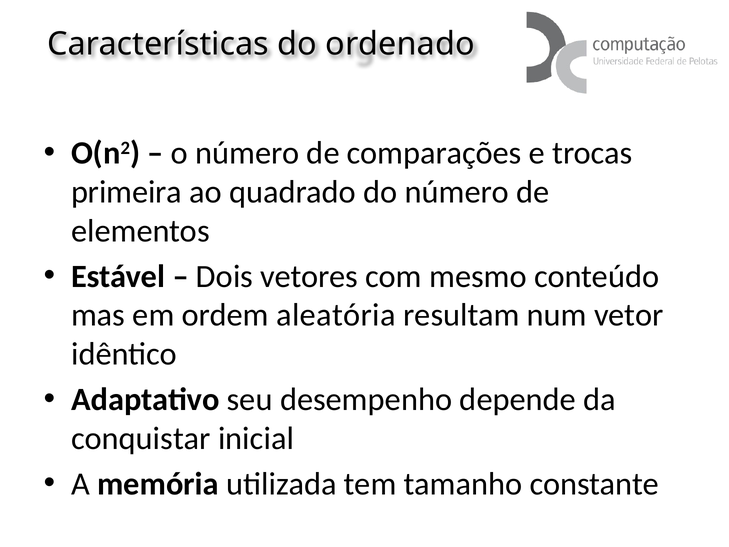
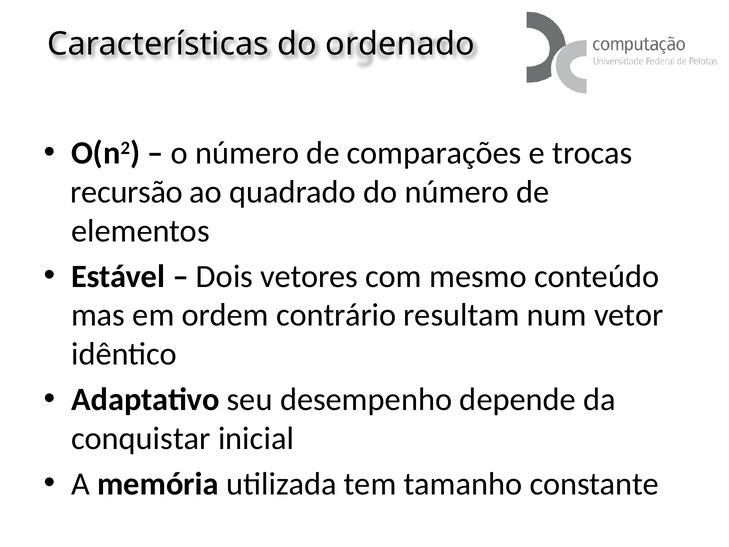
primeira: primeira -> recursão (127, 192)
aleatória: aleatória -> contrário (336, 315)
